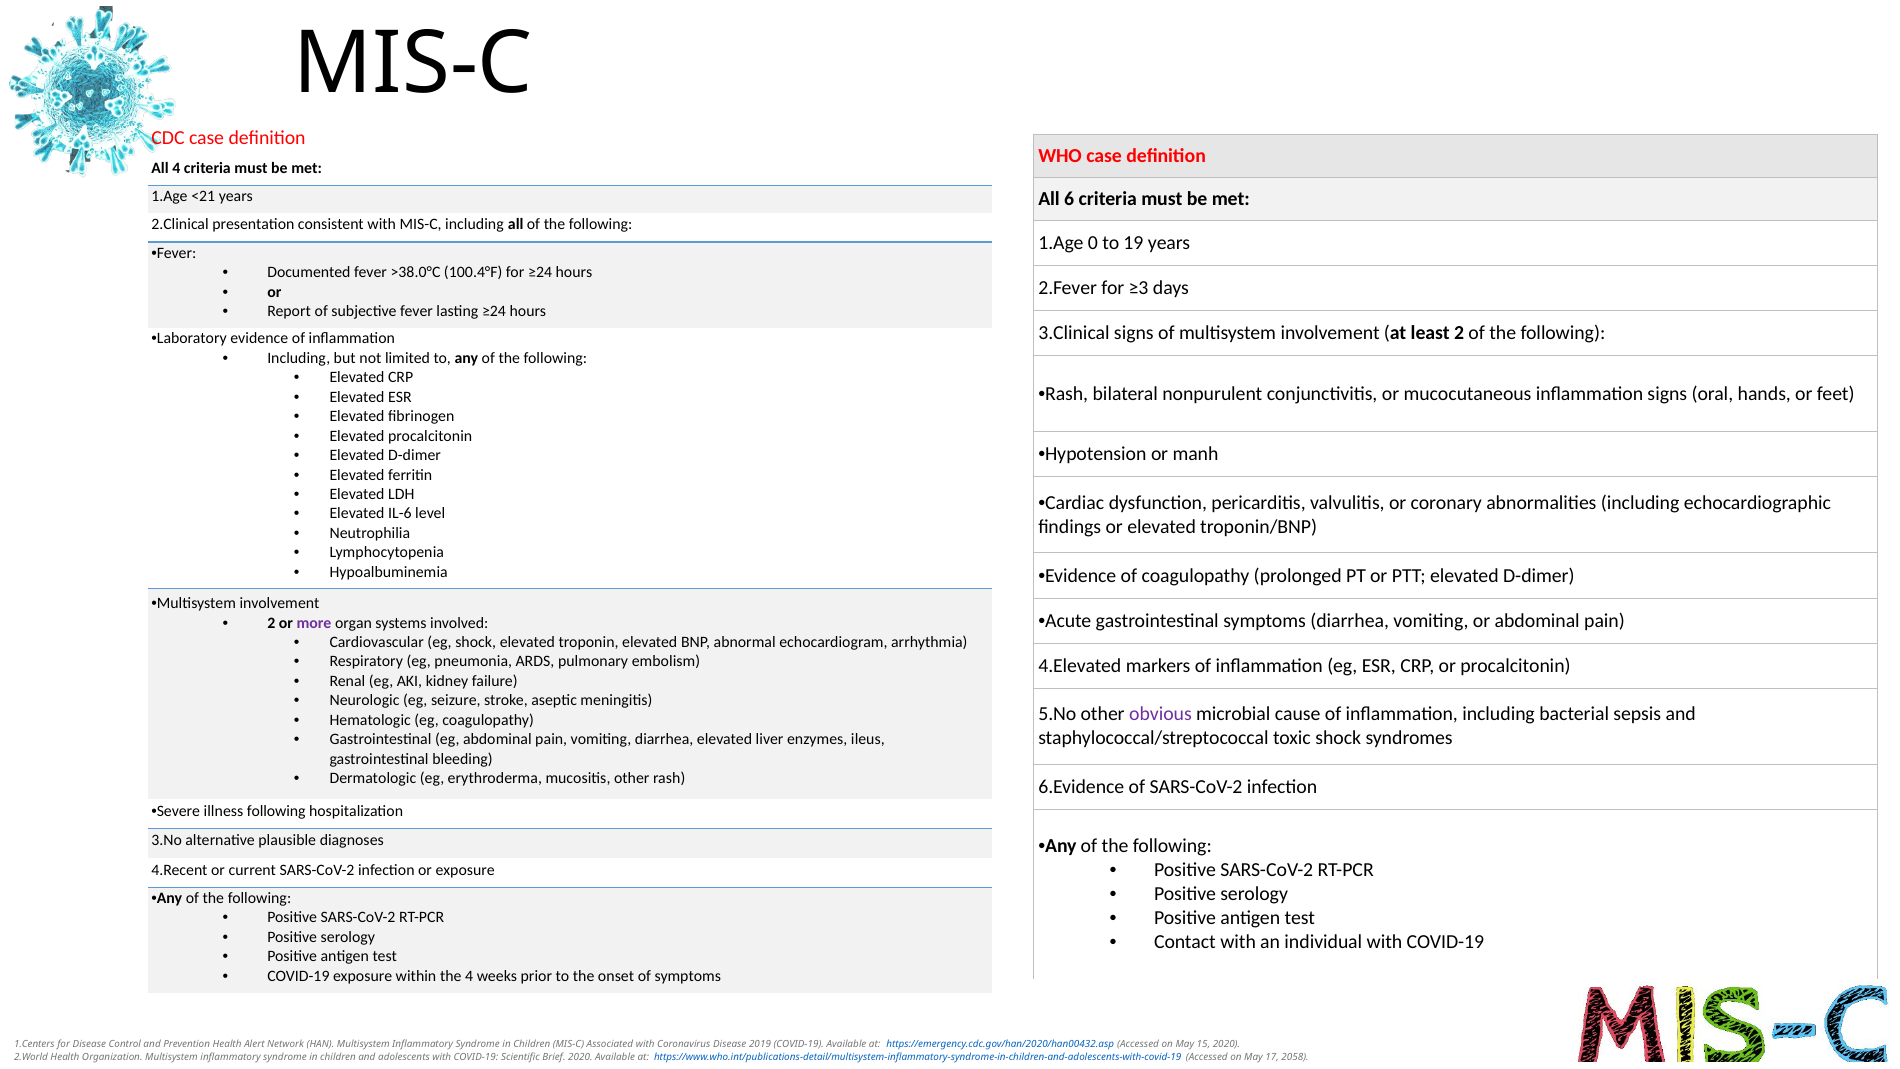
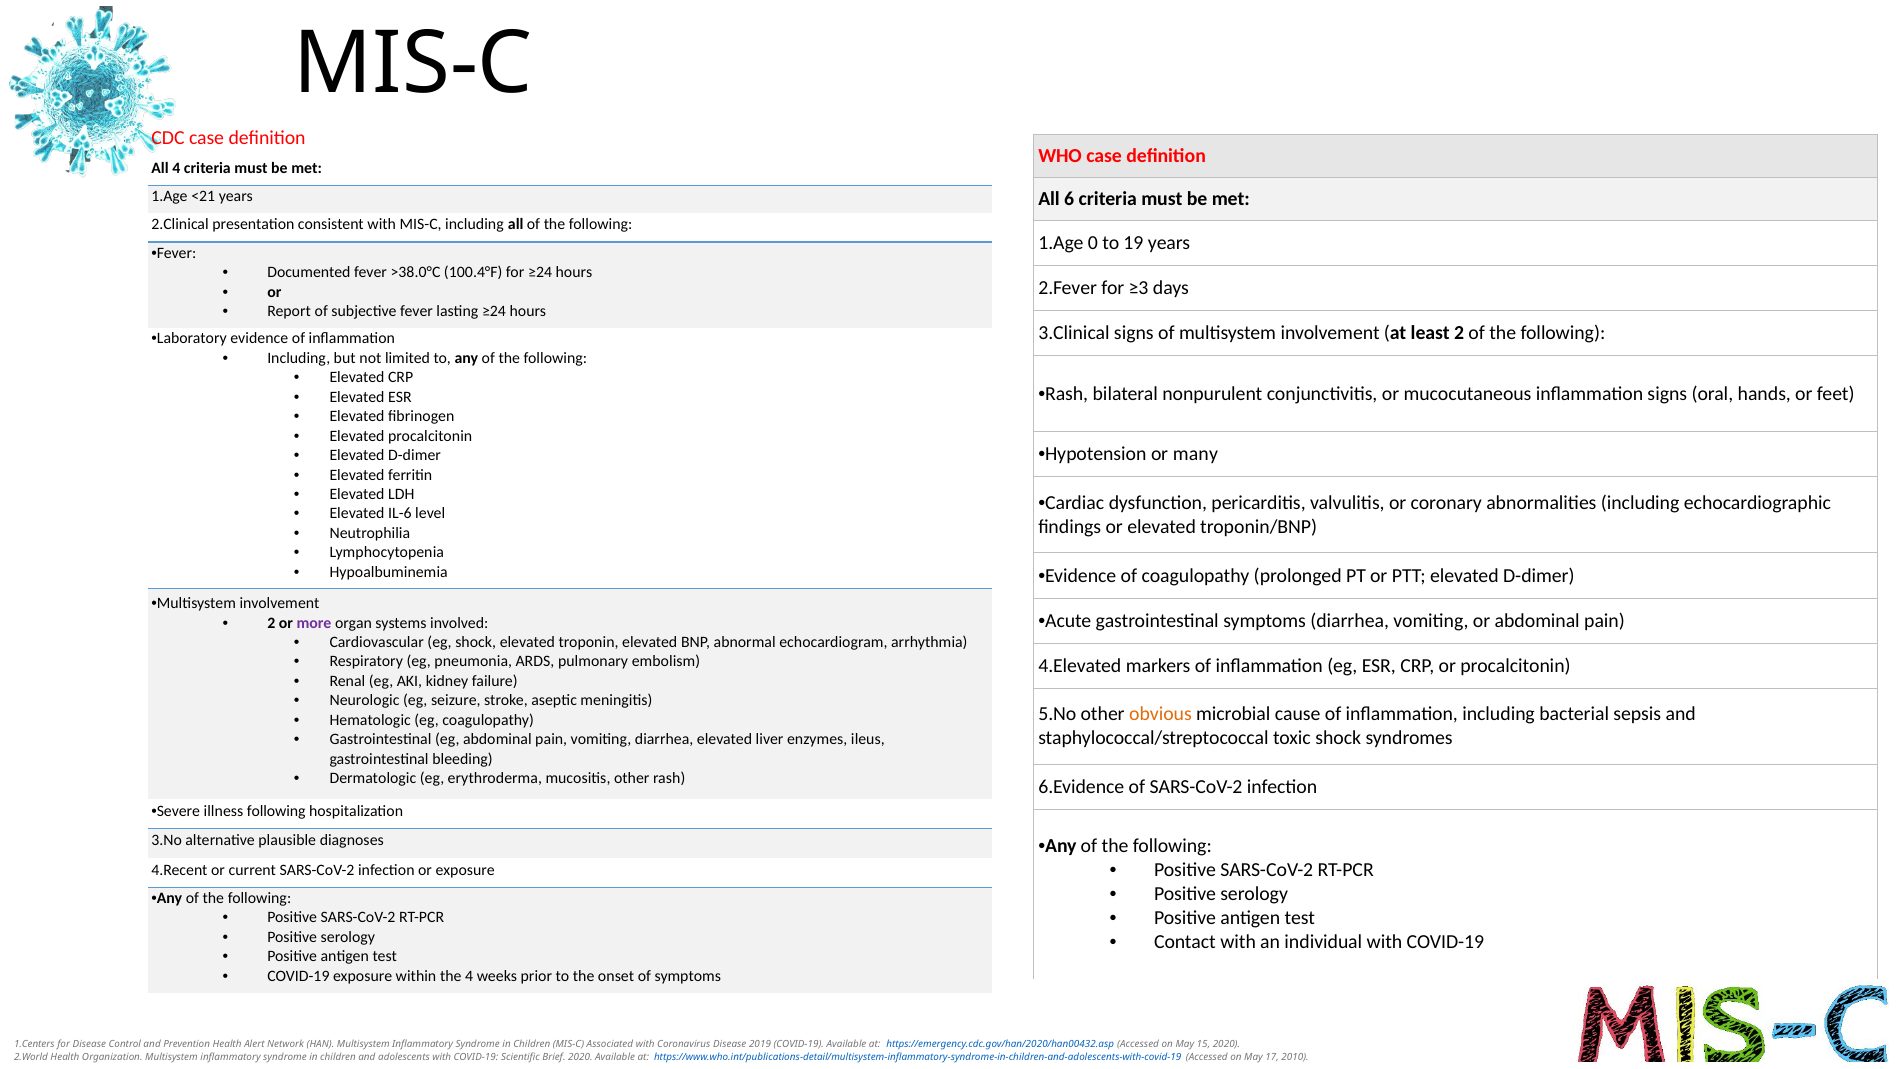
manh: manh -> many (1195, 454)
obvious colour: purple -> orange (1160, 714)
2058: 2058 -> 2010 (1295, 1057)
